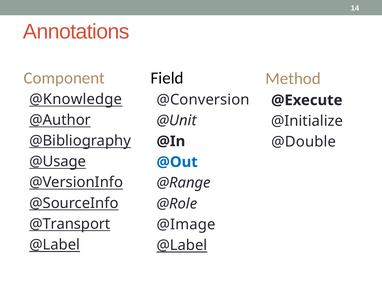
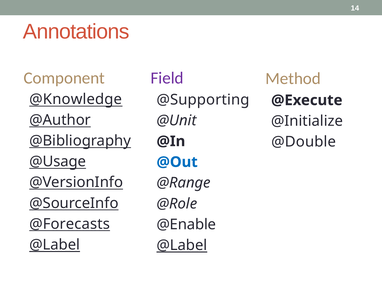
Field colour: black -> purple (167, 78)
@Conversion: @Conversion -> @Supporting (203, 100)
@Transport: @Transport -> @Forecasts (70, 224)
@Image: @Image -> @Enable (186, 225)
